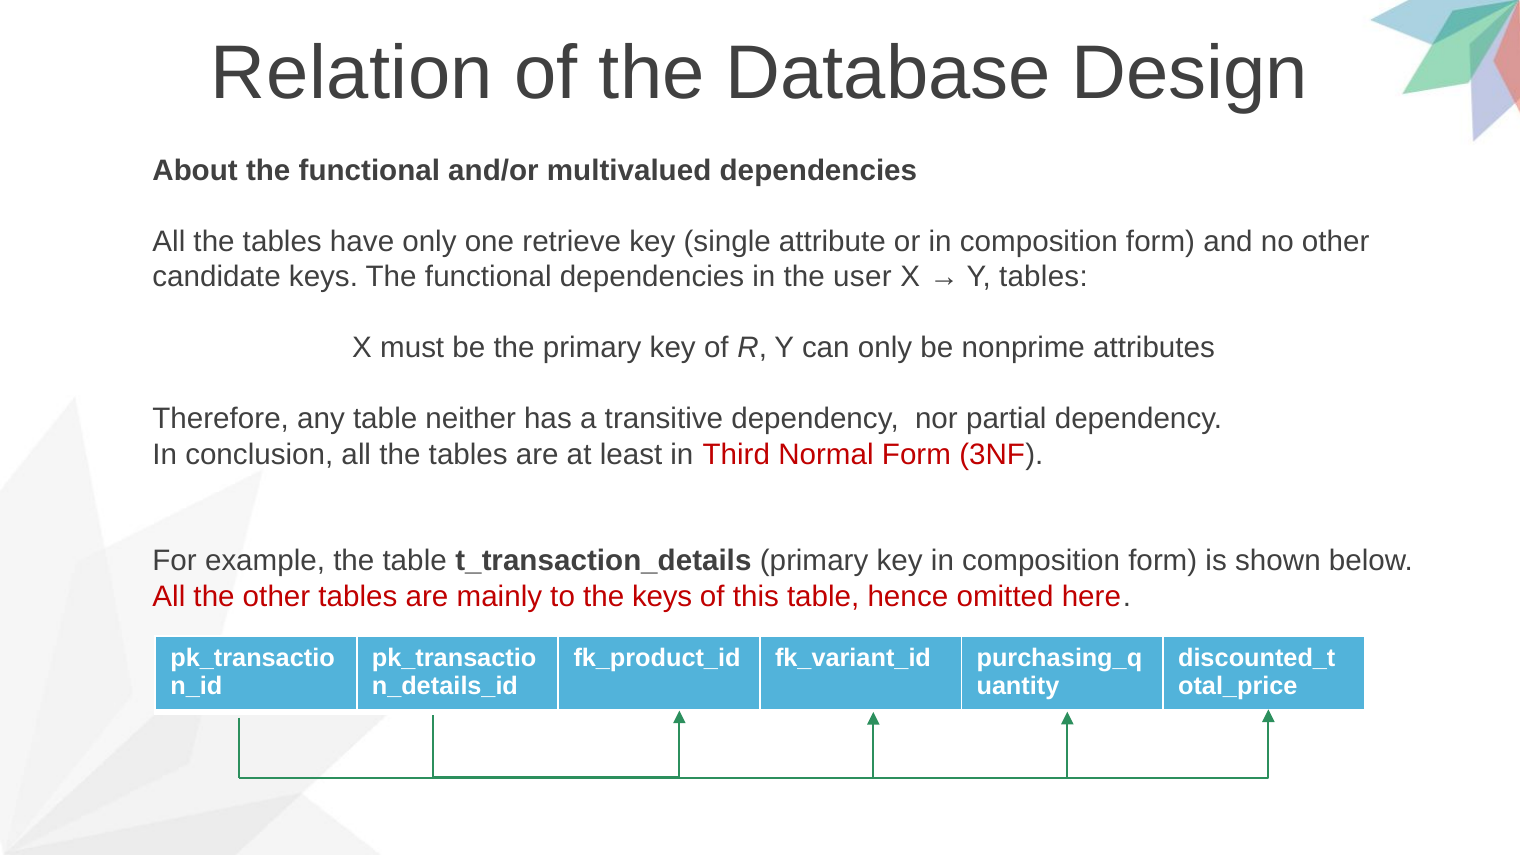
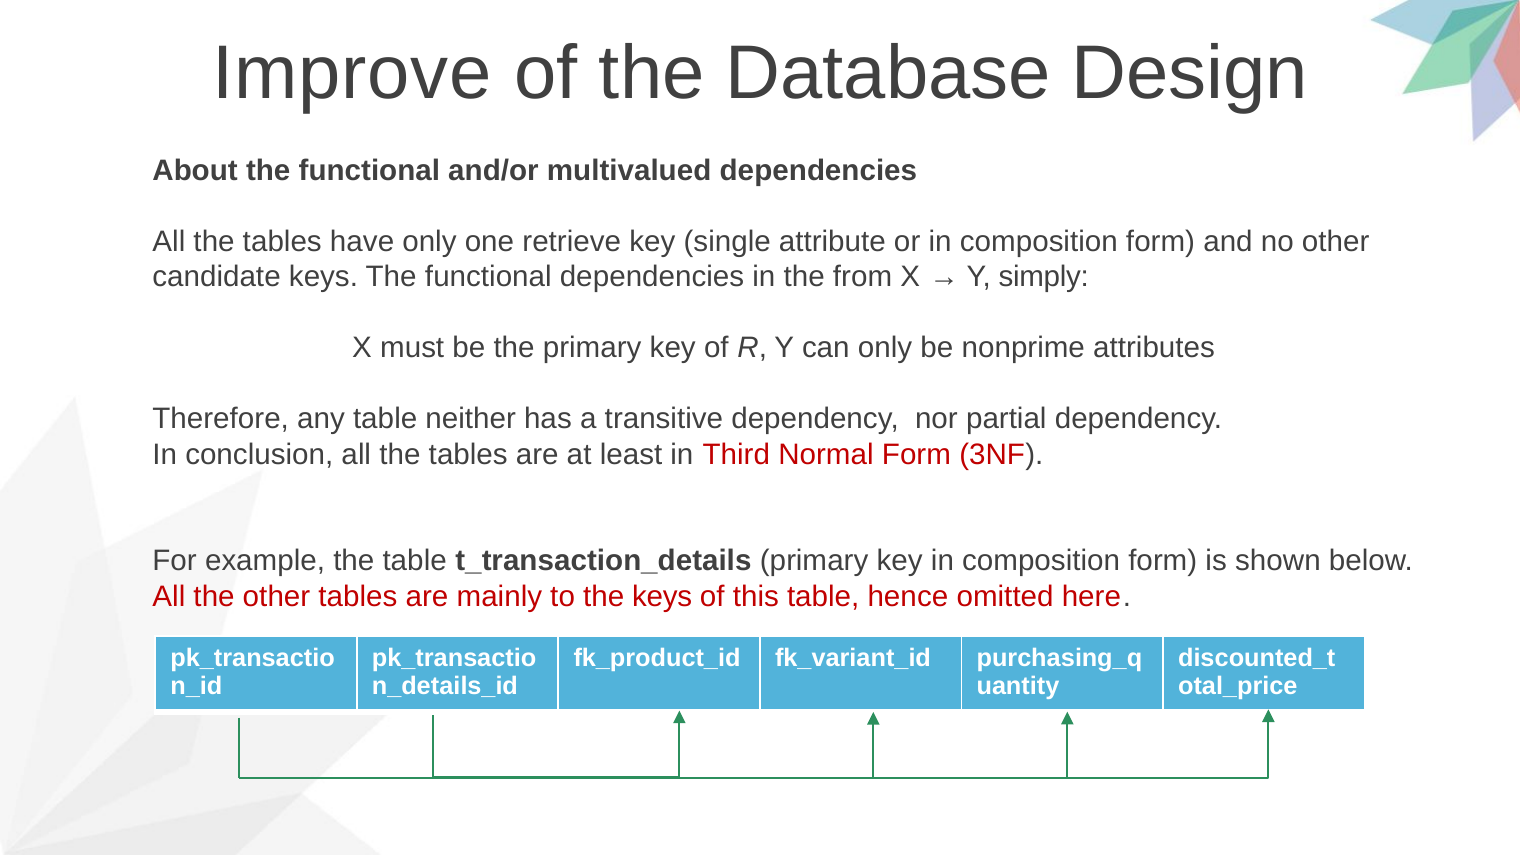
Relation: Relation -> Improve (352, 74)
user: user -> from (863, 277)
Y tables: tables -> simply (1044, 277)
